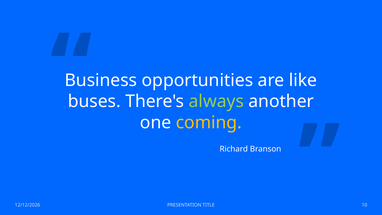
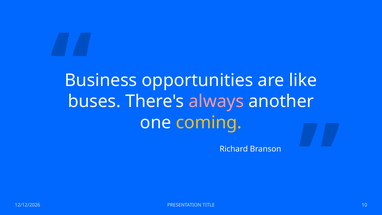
always colour: light green -> pink (216, 101)
